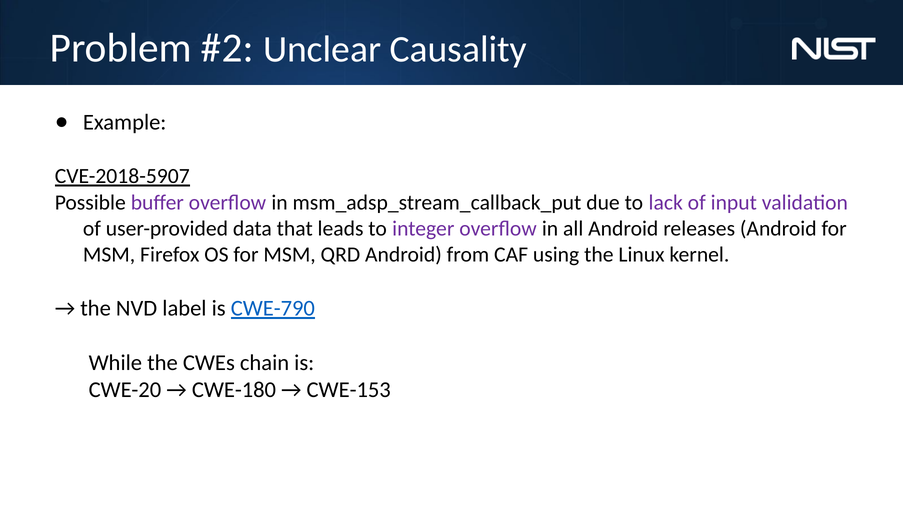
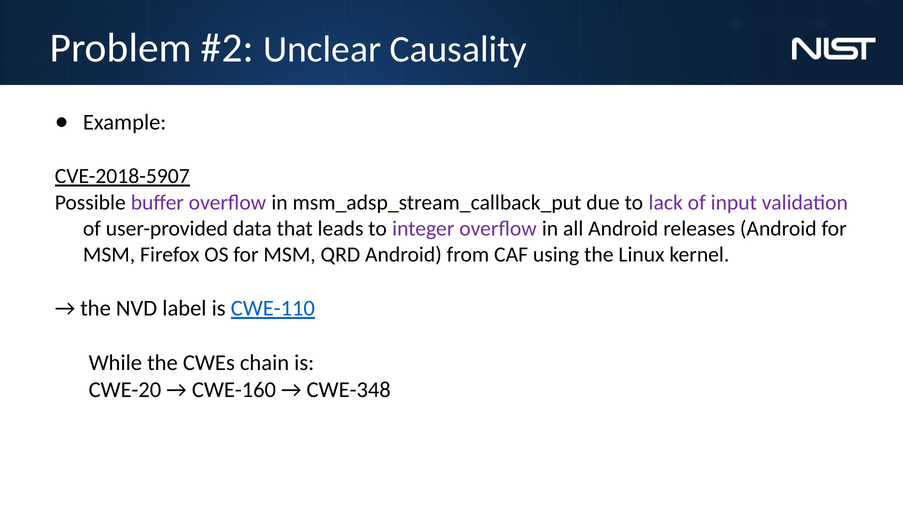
CWE-790: CWE-790 -> CWE-110 (273, 308)
CWE-180: CWE-180 -> CWE-160 (234, 390)
CWE-153: CWE-153 -> CWE-348 (349, 390)
